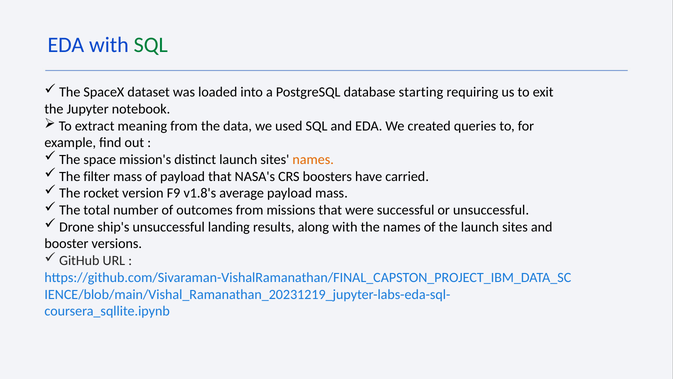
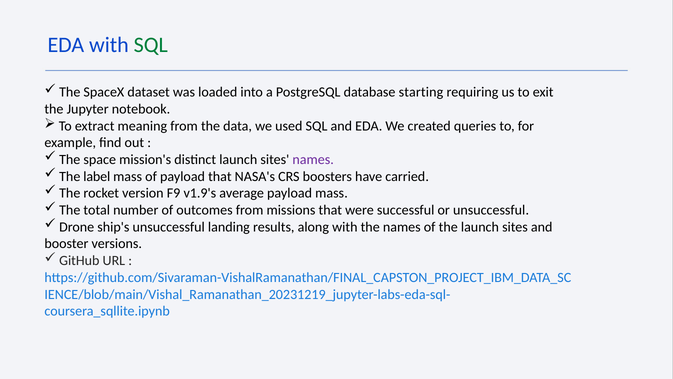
names colour: orange -> purple (313, 159)
filter: filter -> label (97, 176)
v1.8's: v1.8's -> v1.9's (200, 193)
